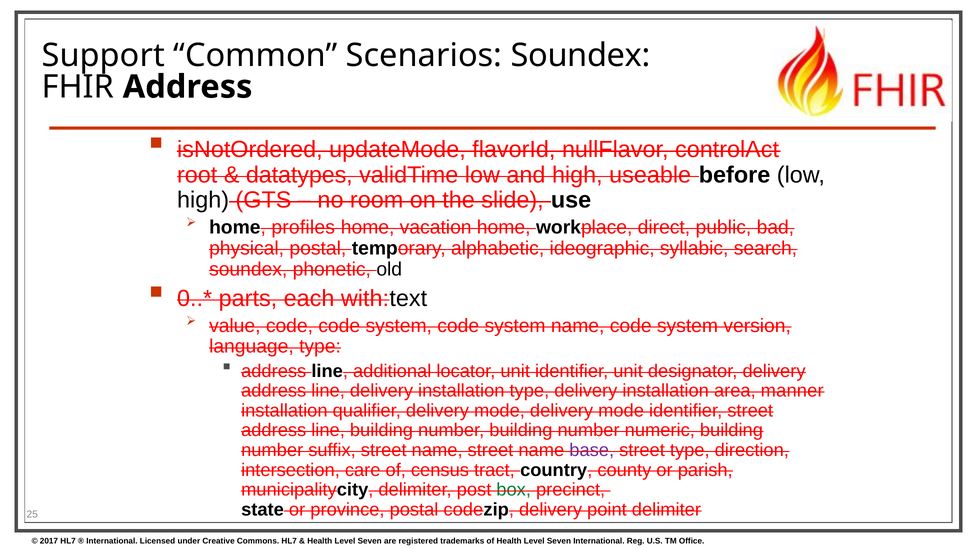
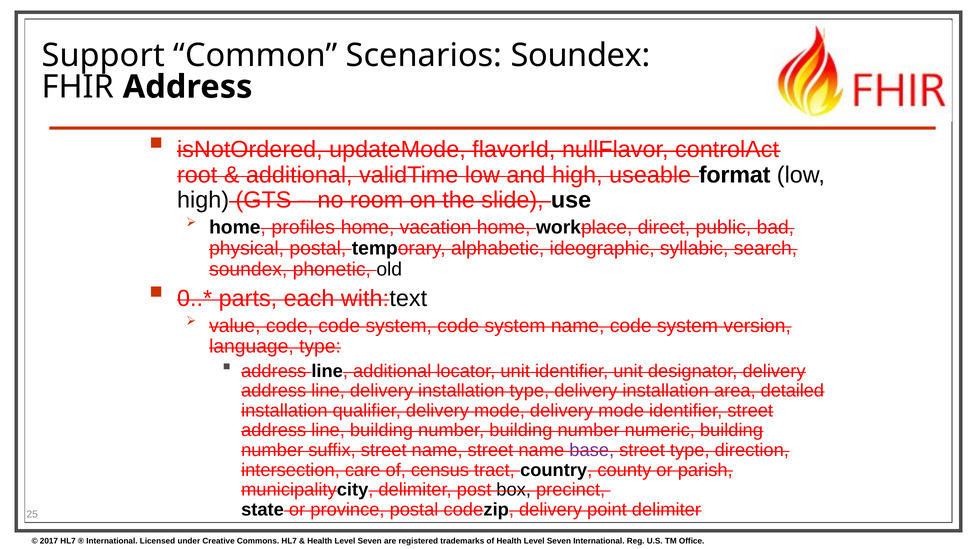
datatypes: datatypes -> additional (299, 175)
before: before -> format (735, 175)
manner: manner -> detailed (792, 391)
box colour: green -> black (514, 490)
